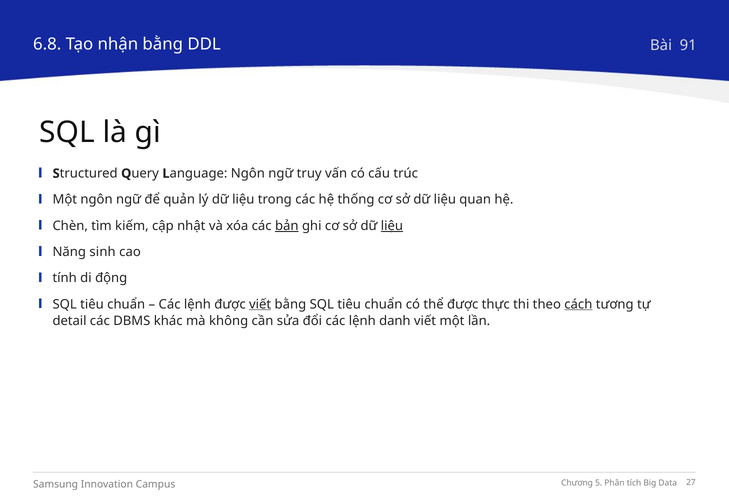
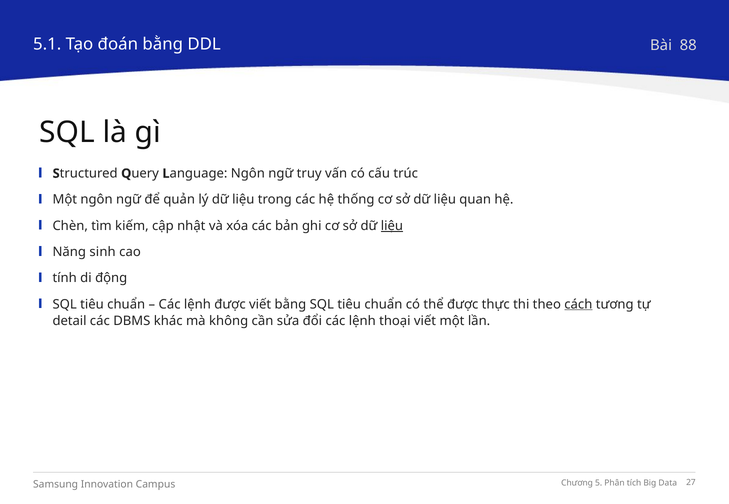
6.8: 6.8 -> 5.1 (47, 44)
nhận: nhận -> đoán (118, 44)
91: 91 -> 88 (688, 45)
bản underline: present -> none (287, 226)
viết underline: present -> none (260, 305)
danh: danh -> thoại (395, 321)
